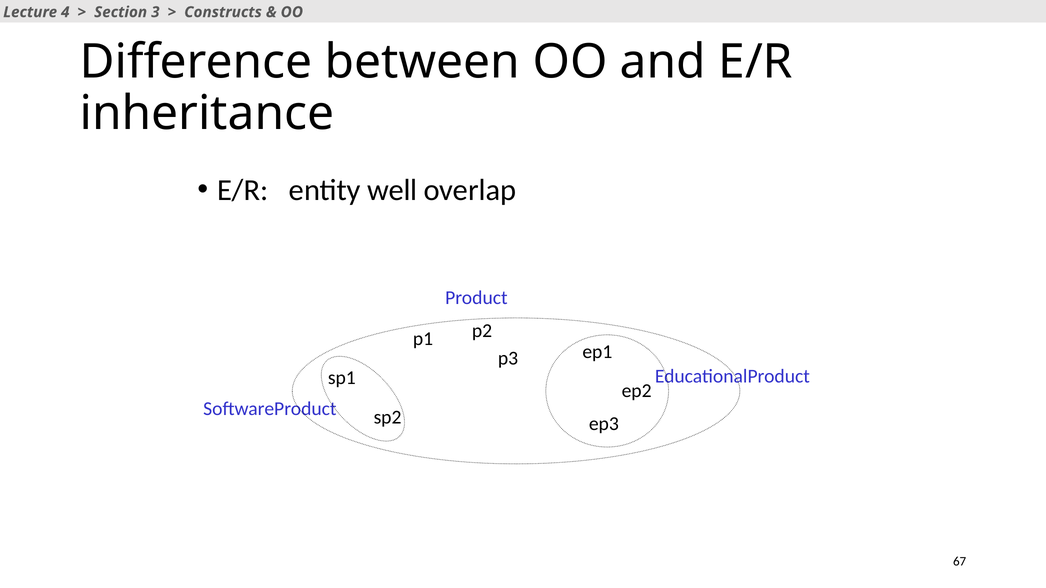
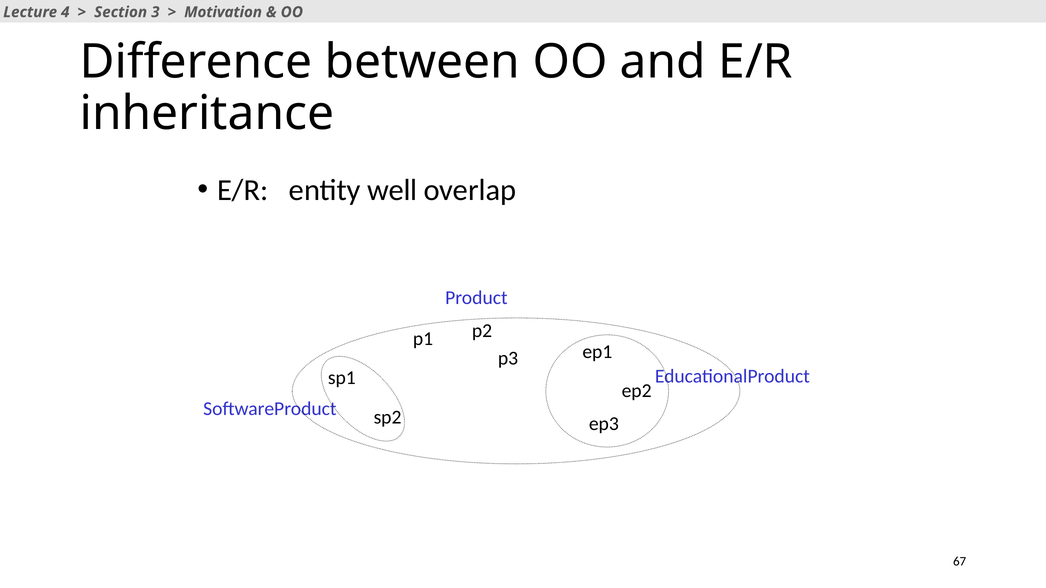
Constructs: Constructs -> Motivation (223, 12)
